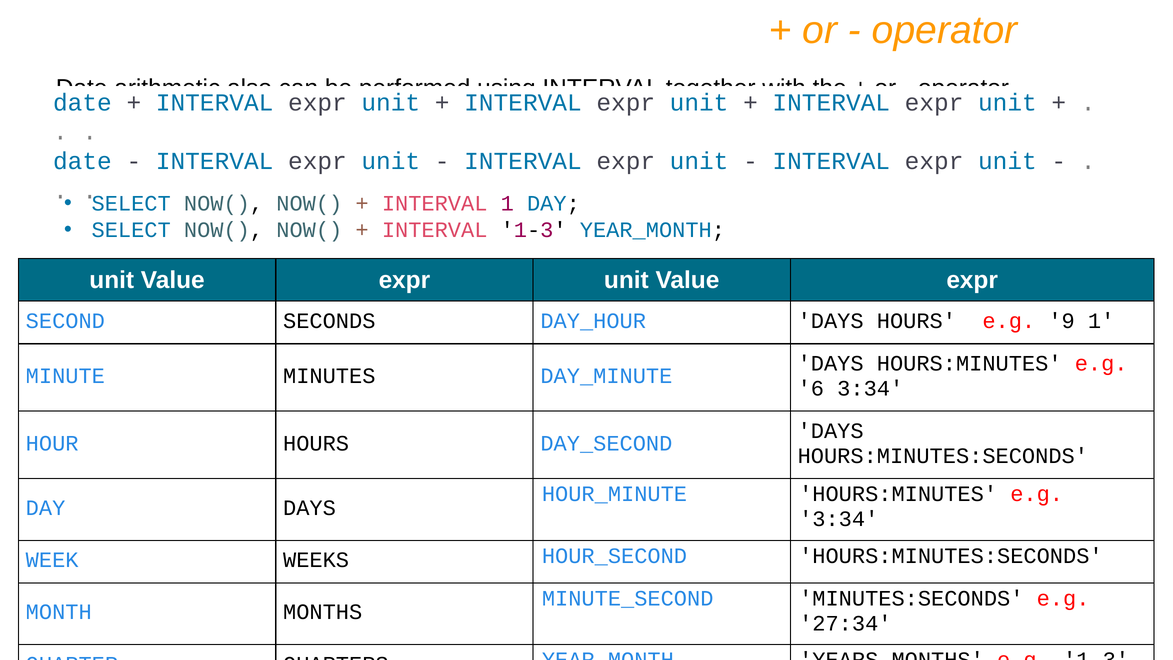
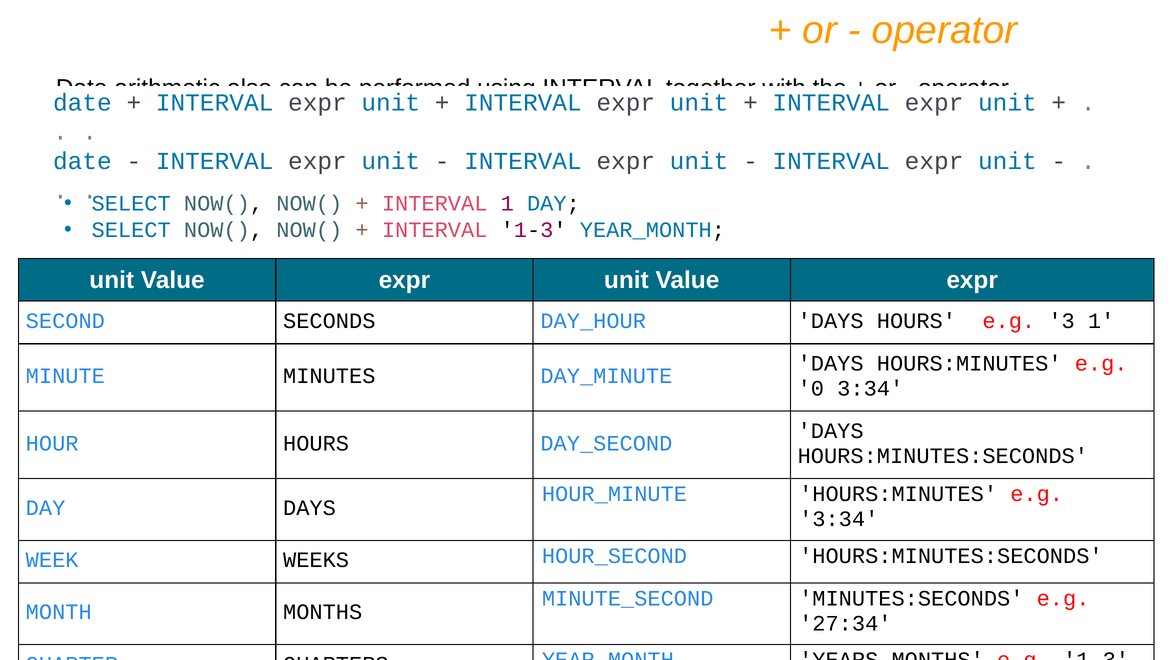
9: 9 -> 3 (1062, 321)
6: 6 -> 0 (811, 388)
